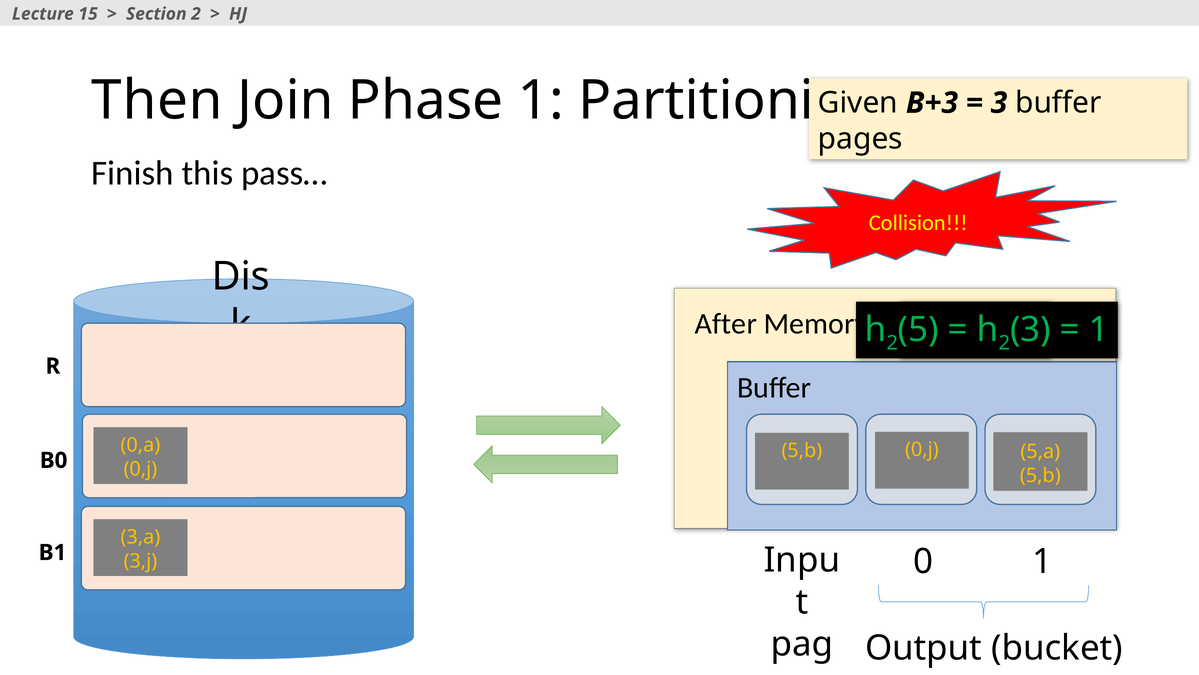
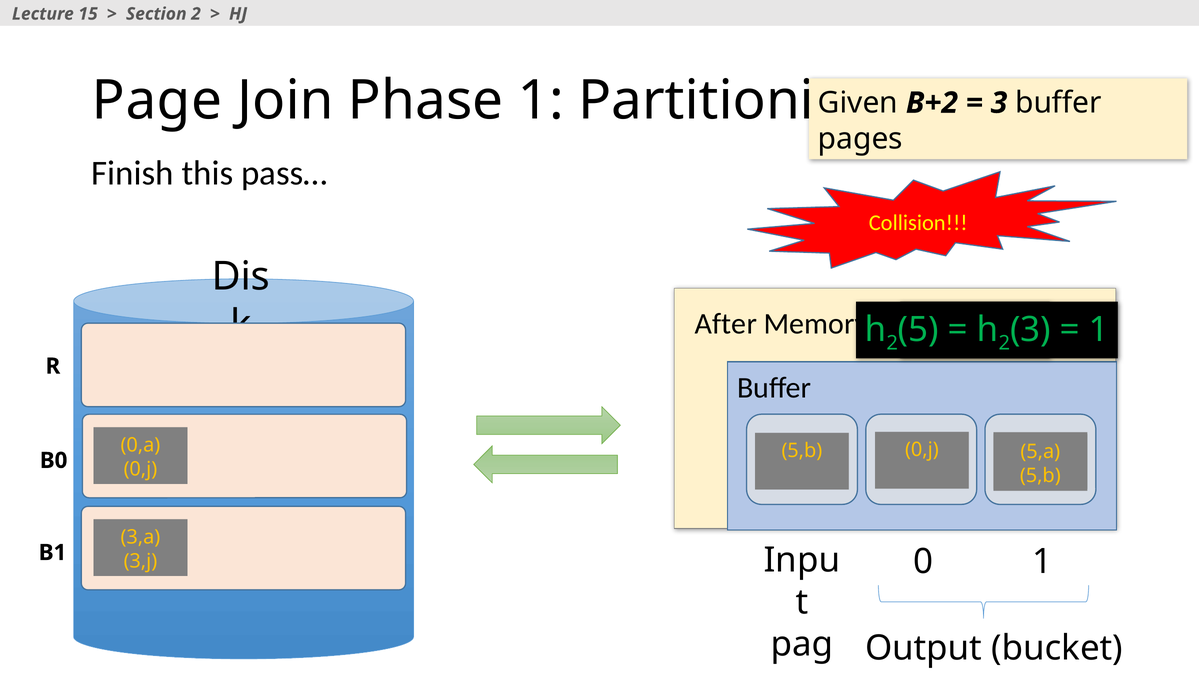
Then: Then -> Page (157, 101)
B+3: B+3 -> B+2 (932, 103)
